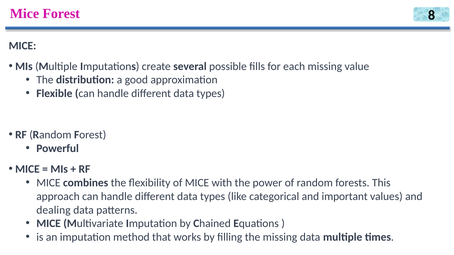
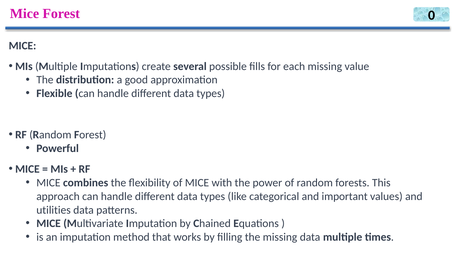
8: 8 -> 0 (432, 15)
dealing: dealing -> utilities (54, 210)
